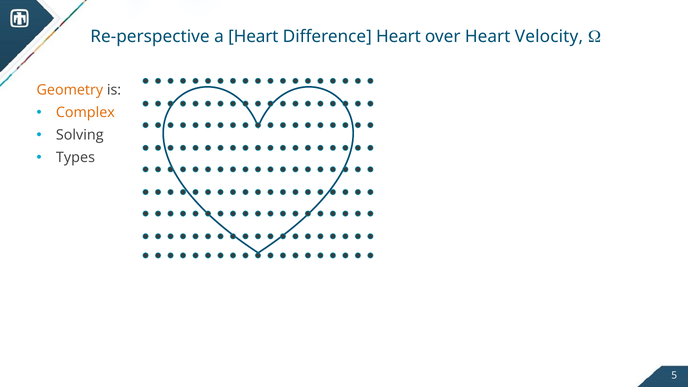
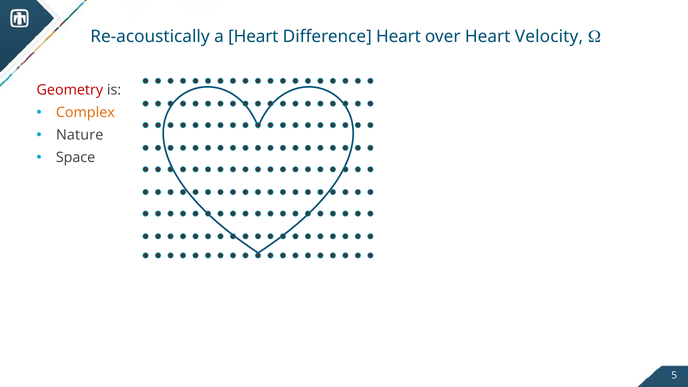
Re-perspective: Re-perspective -> Re-acoustically (150, 36)
Geometry colour: orange -> red (70, 90)
Solving: Solving -> Nature (80, 135)
Types: Types -> Space (76, 158)
